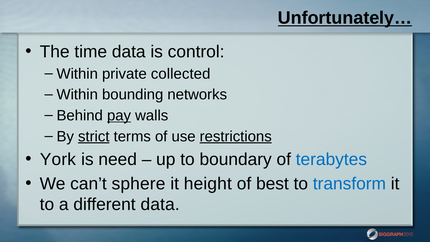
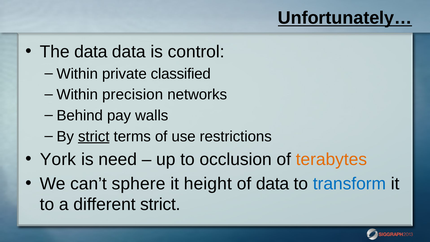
The time: time -> data (91, 52)
collected: collected -> classified (181, 74)
bounding: bounding -> precision (133, 95)
pay underline: present -> none (119, 116)
restrictions underline: present -> none (236, 136)
boundary: boundary -> occlusion (236, 159)
terabytes colour: blue -> orange (331, 159)
of best: best -> data (273, 184)
different data: data -> strict (160, 204)
